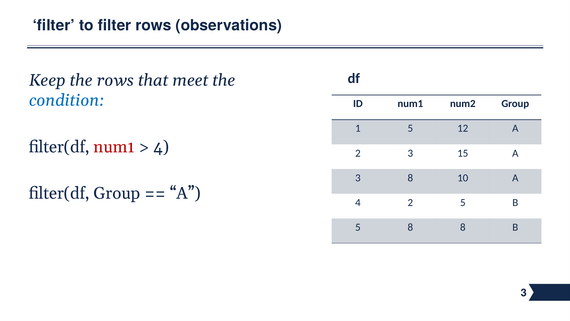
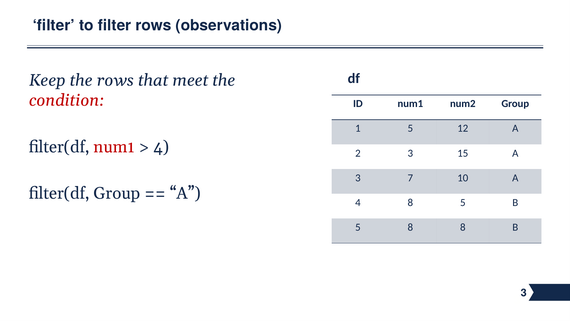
condition colour: blue -> red (67, 100)
3 8: 8 -> 7 (410, 178)
4 2: 2 -> 8 (410, 202)
